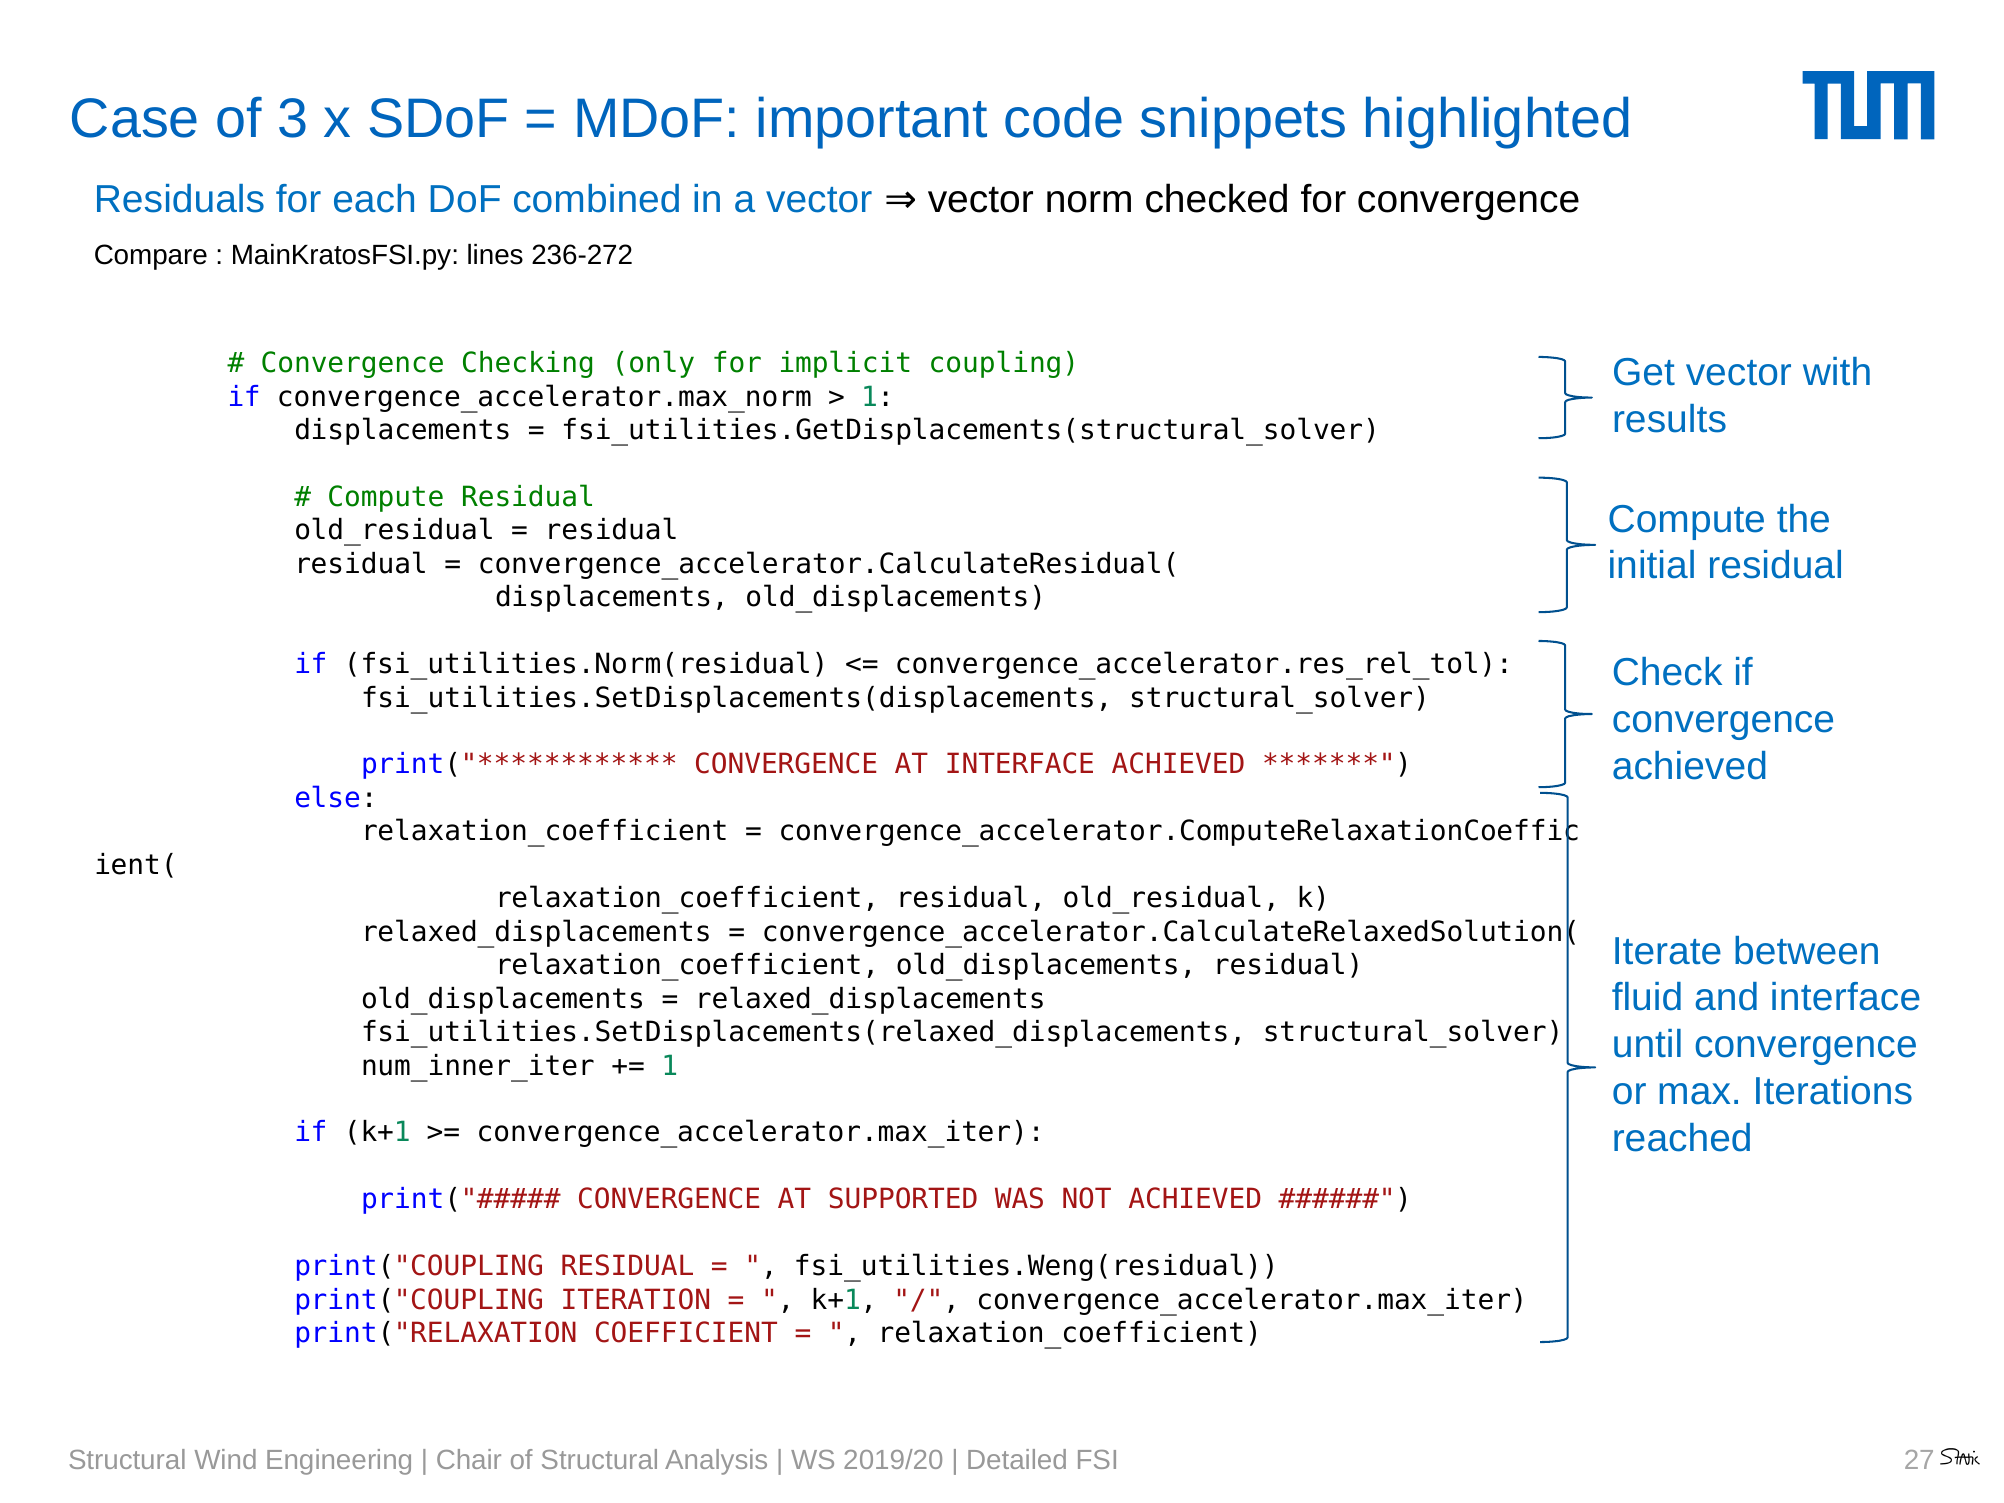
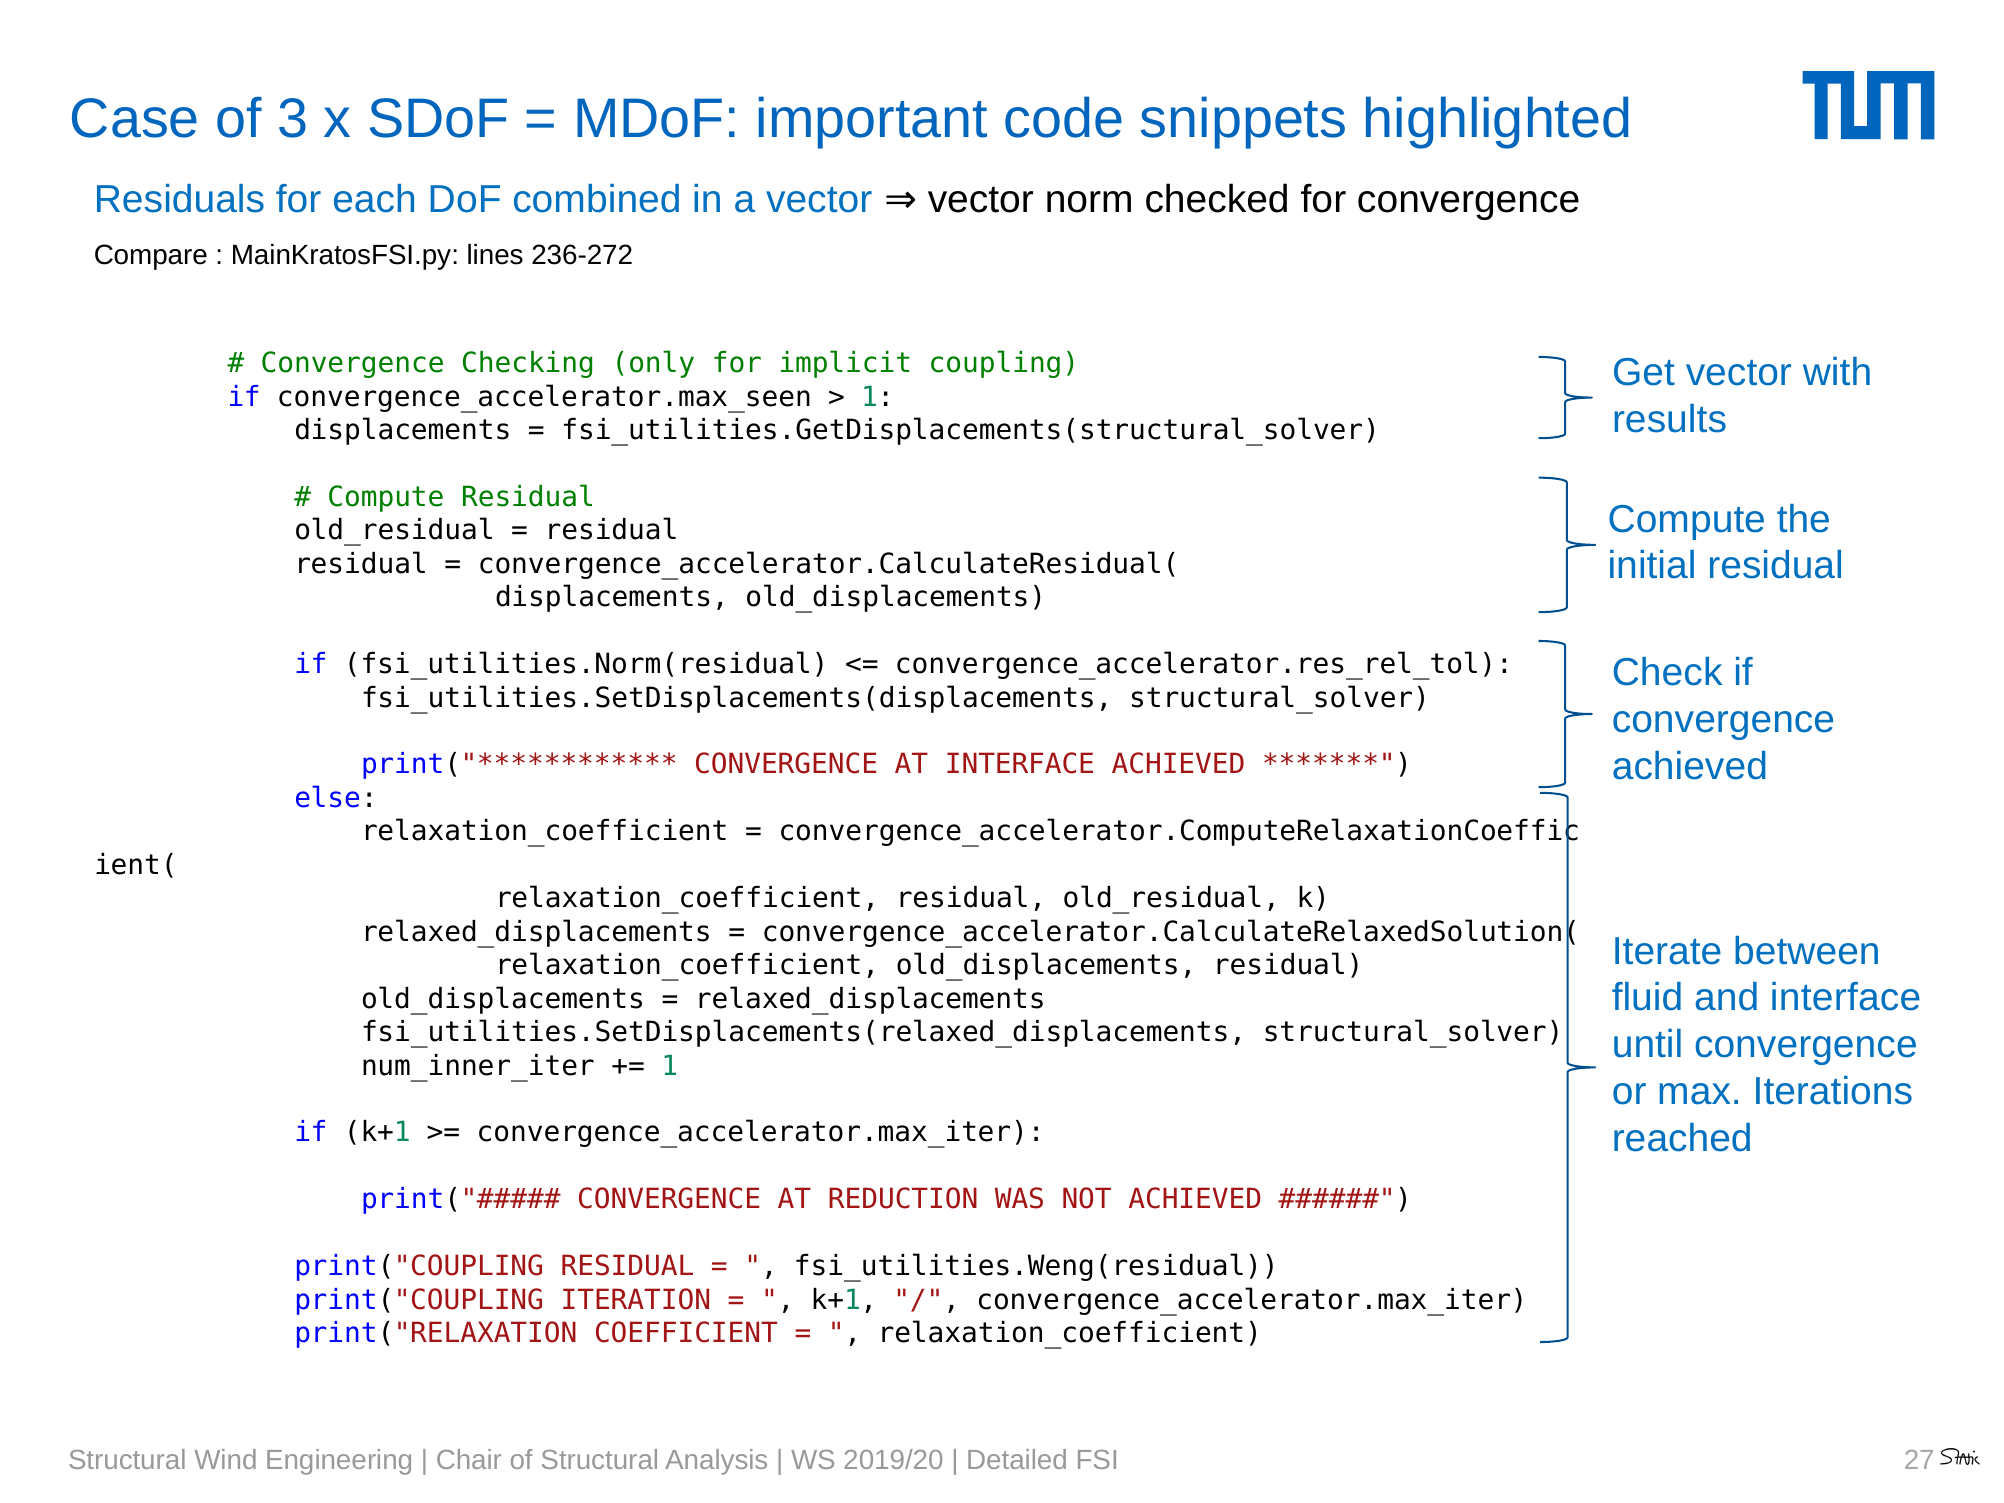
convergence_accelerator.max_norm: convergence_accelerator.max_norm -> convergence_accelerator.max_seen (544, 397)
SUPPORTED: SUPPORTED -> REDUCTION (903, 1200)
